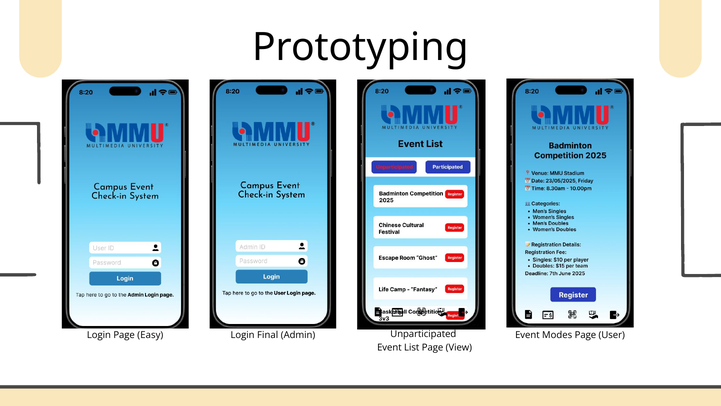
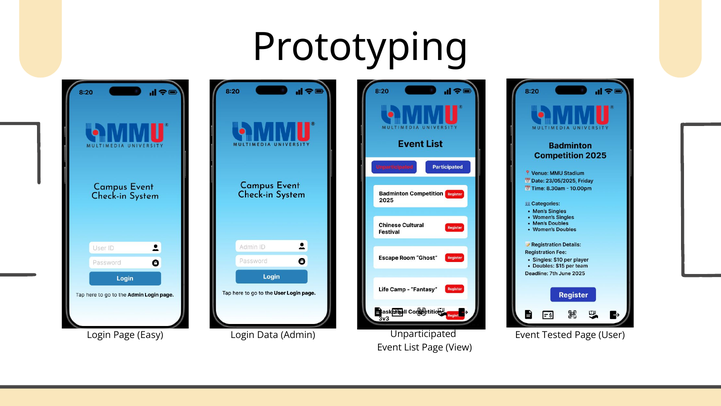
Final: Final -> Data (268, 335)
Modes: Modes -> Tested (557, 335)
